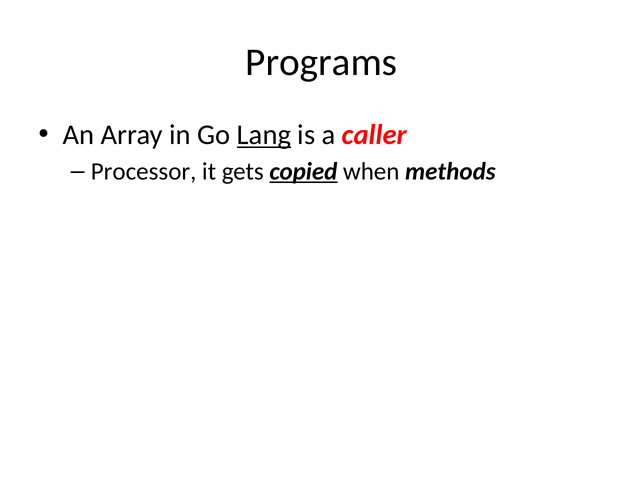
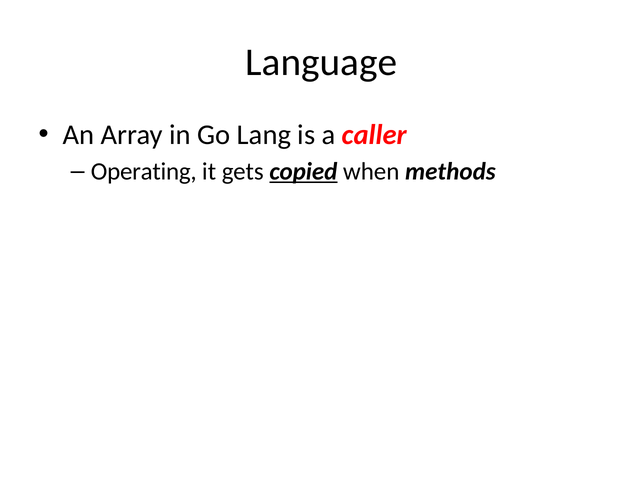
Programs: Programs -> Language (321, 62)
Lang underline: present -> none (264, 135)
Processor: Processor -> Operating (144, 172)
